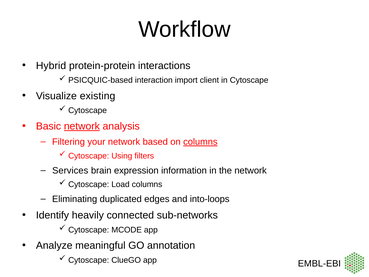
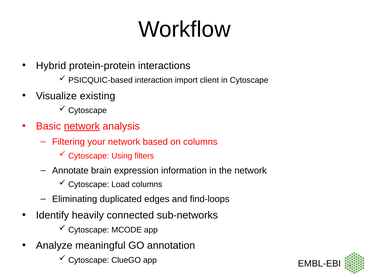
columns underline: present -> none (200, 142)
Services: Services -> Annotate (70, 170)
into-loops: into-loops -> find-loops (210, 199)
